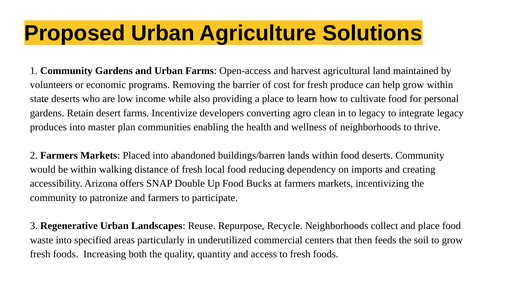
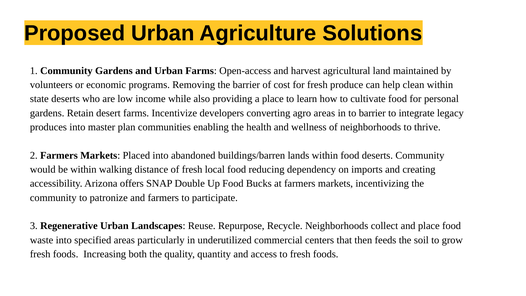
help grow: grow -> clean (414, 85)
agro clean: clean -> areas (324, 113)
to legacy: legacy -> barrier (372, 113)
